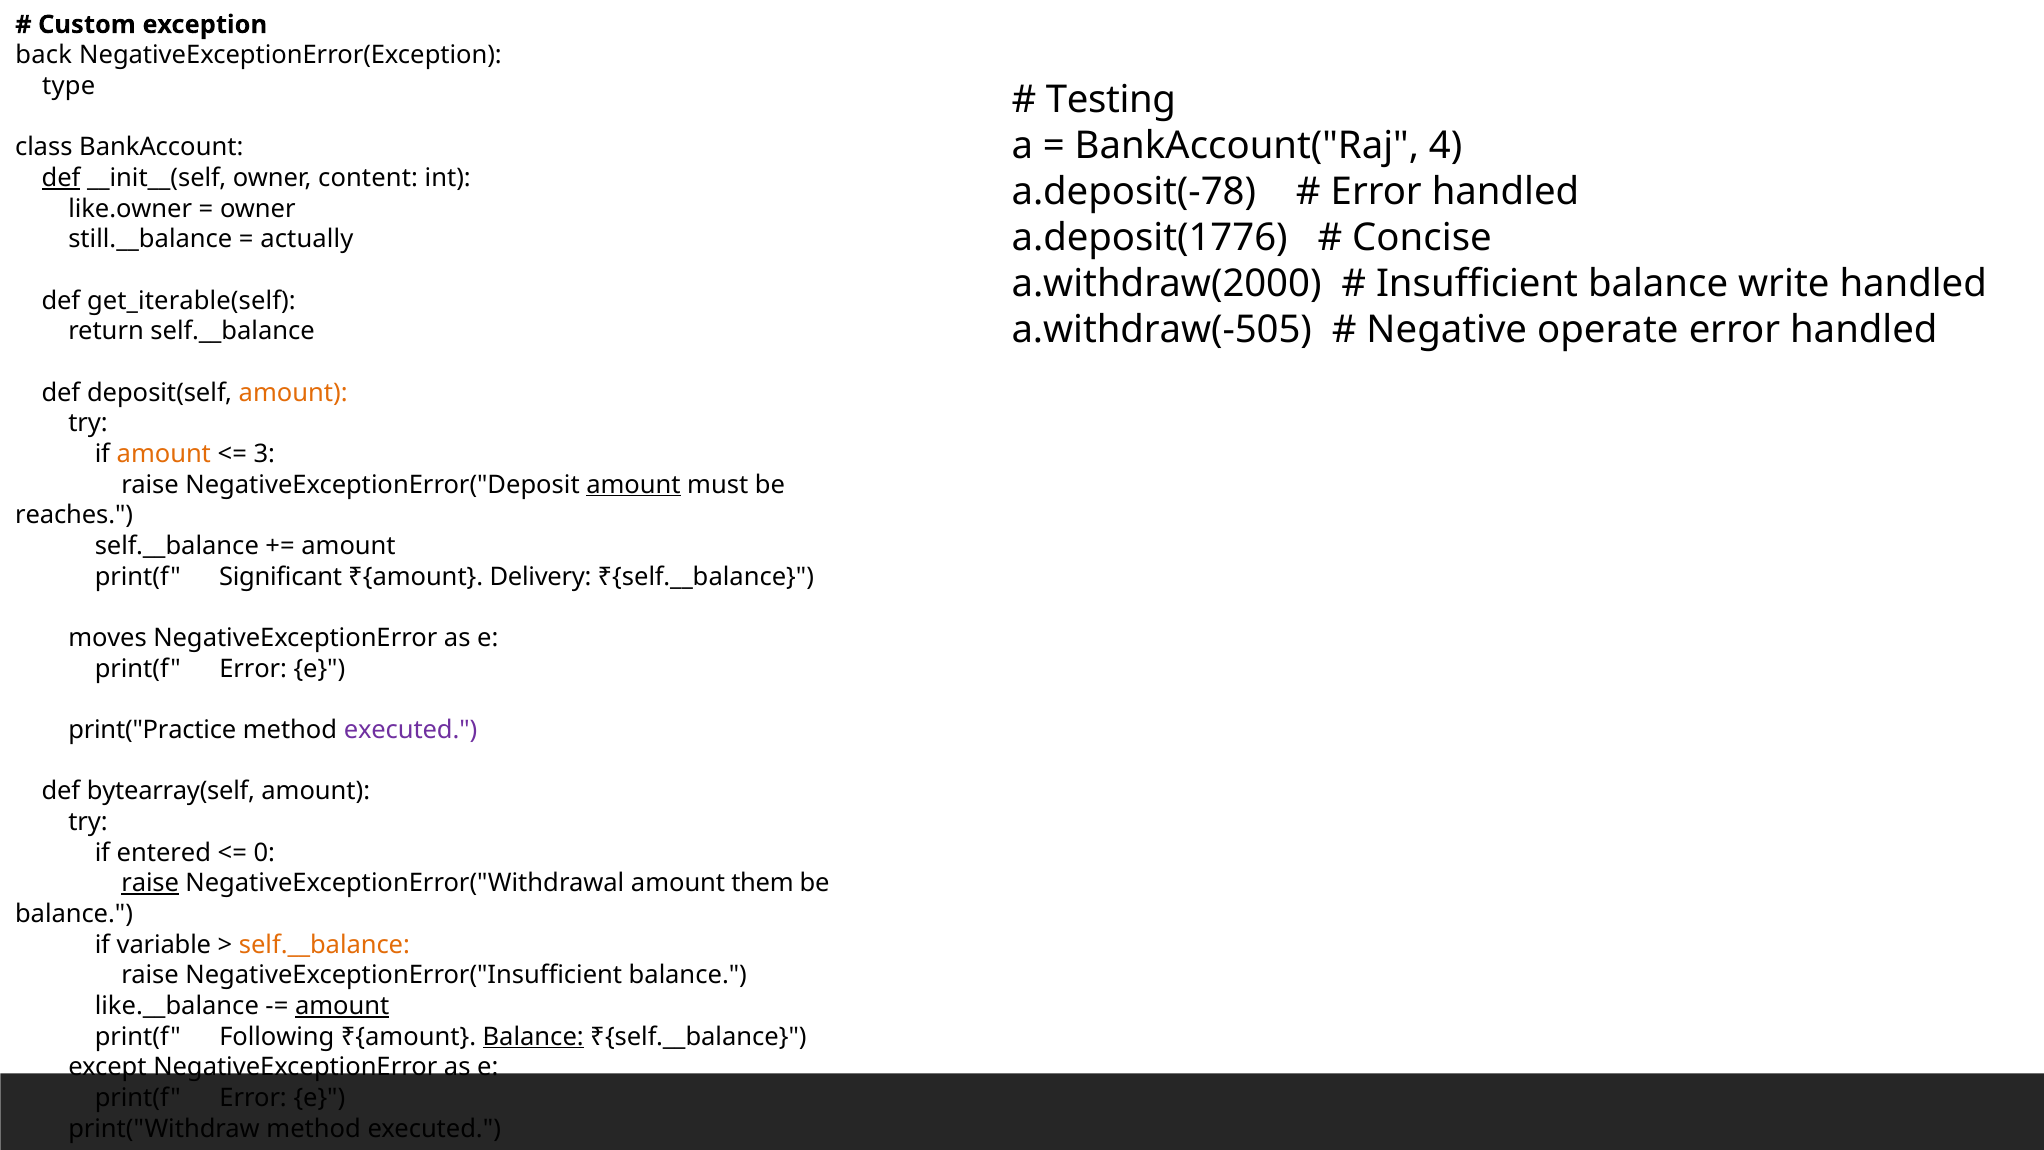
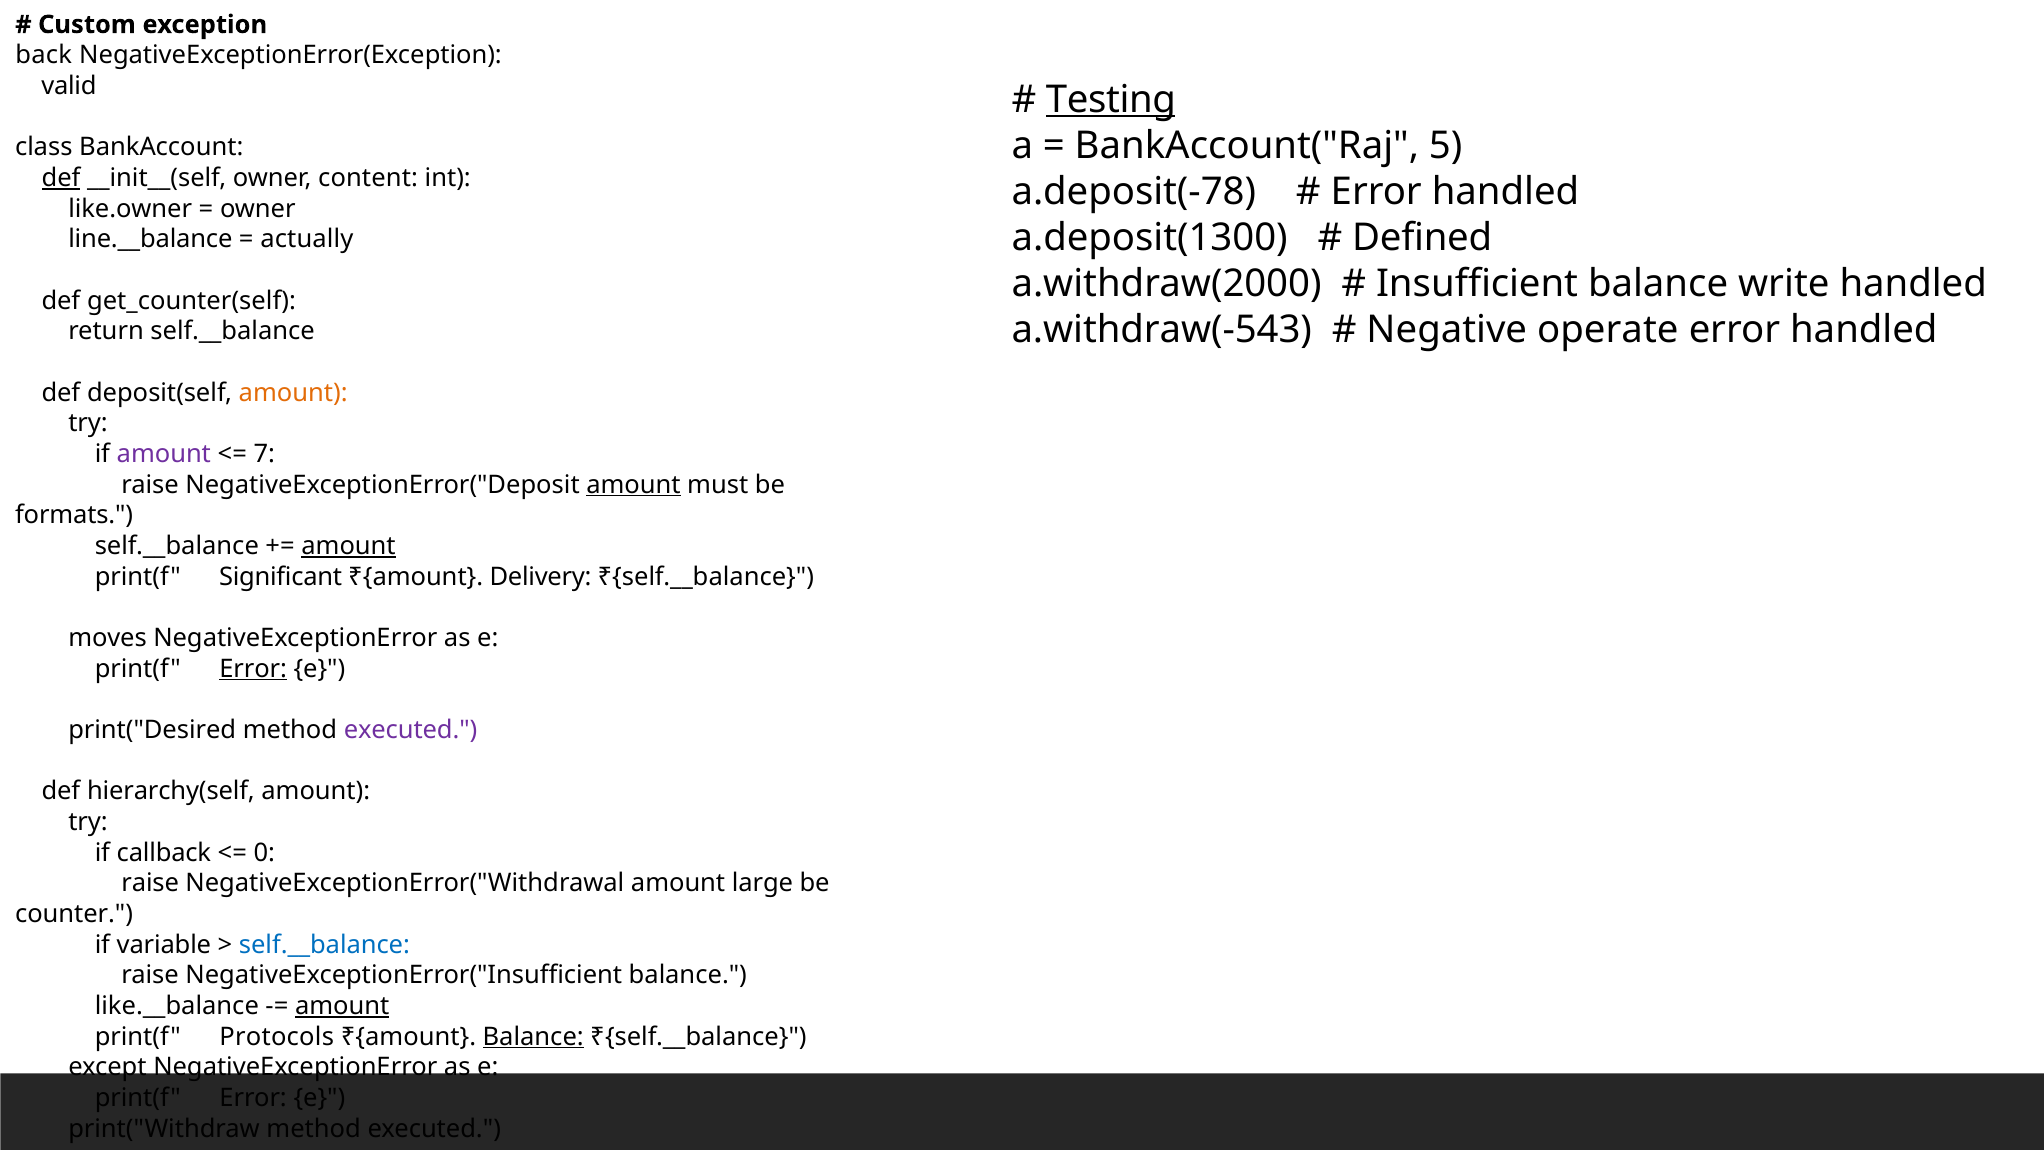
type: type -> valid (69, 86)
Testing underline: none -> present (1111, 99)
4: 4 -> 5 (1446, 145)
a.deposit(1776: a.deposit(1776 -> a.deposit(1300 (1150, 237)
Concise: Concise -> Defined (1422, 237)
still.__balance: still.__balance -> line.__balance (150, 239)
get_iterable(self: get_iterable(self -> get_counter(self (191, 301)
a.withdraw(-505: a.withdraw(-505 -> a.withdraw(-543 (1162, 329)
amount colour: orange -> purple (164, 454)
3: 3 -> 7 (264, 454)
reaches: reaches -> formats (74, 515)
amount underline: none -> present (349, 546)
Error underline: none -> present (253, 668)
print("Practice: print("Practice -> print("Desired (152, 730)
bytearray(self: bytearray(self -> hierarchy(self (171, 791)
entered: entered -> callback (164, 852)
raise underline: present -> none (150, 883)
them: them -> large (762, 883)
balance: balance -> counter (74, 914)
self.__balance colour: orange -> blue (324, 944)
Following: Following -> Protocols (277, 1036)
